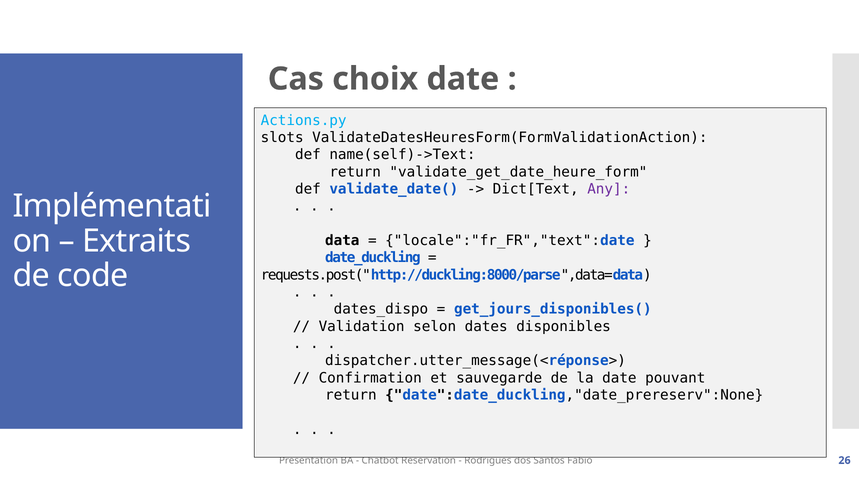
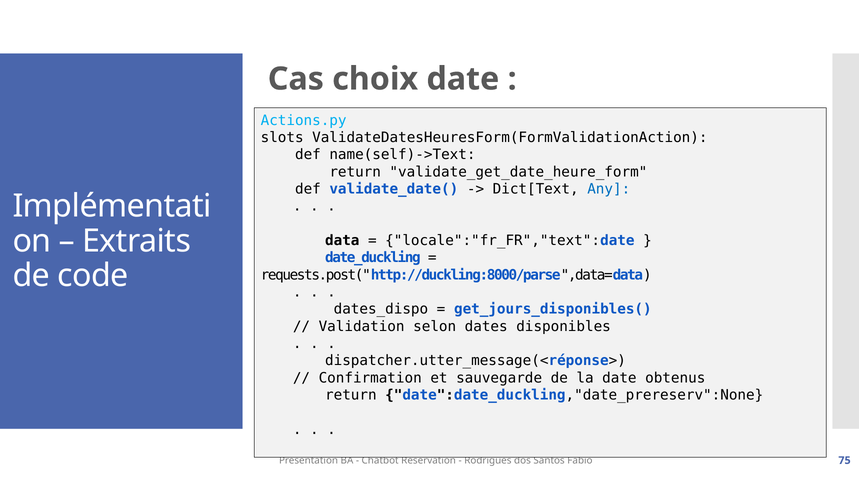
Any colour: purple -> blue (609, 189)
pouvant: pouvant -> obtenus (675, 378)
26: 26 -> 75 (845, 461)
